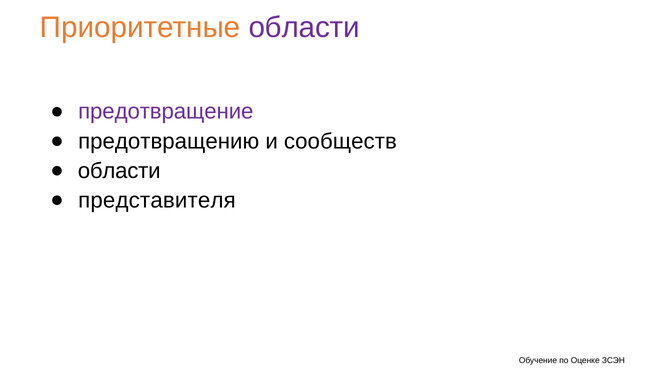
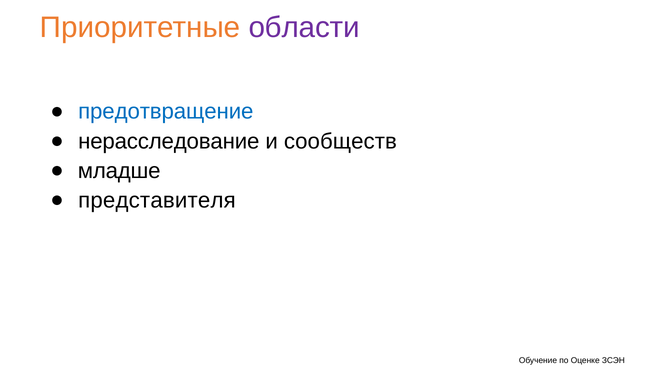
предотвращение colour: purple -> blue (166, 112)
предотвращению: предотвращению -> нерасследование (169, 141)
области: области -> младше (119, 171)
